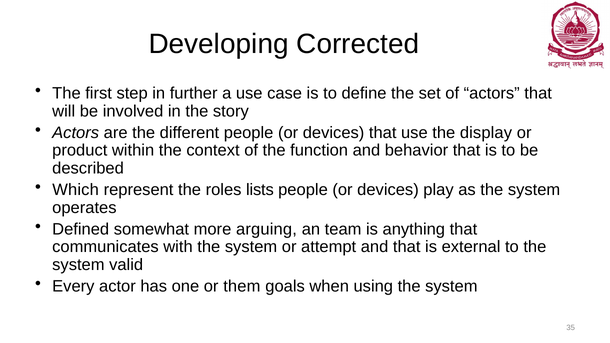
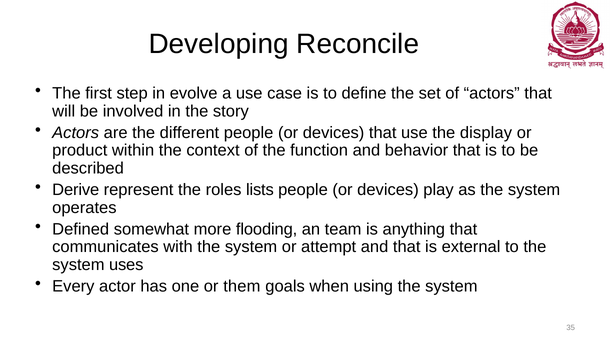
Corrected: Corrected -> Reconcile (358, 44)
further: further -> evolve (194, 93)
Which: Which -> Derive (76, 190)
arguing: arguing -> flooding (267, 229)
valid: valid -> uses (126, 265)
